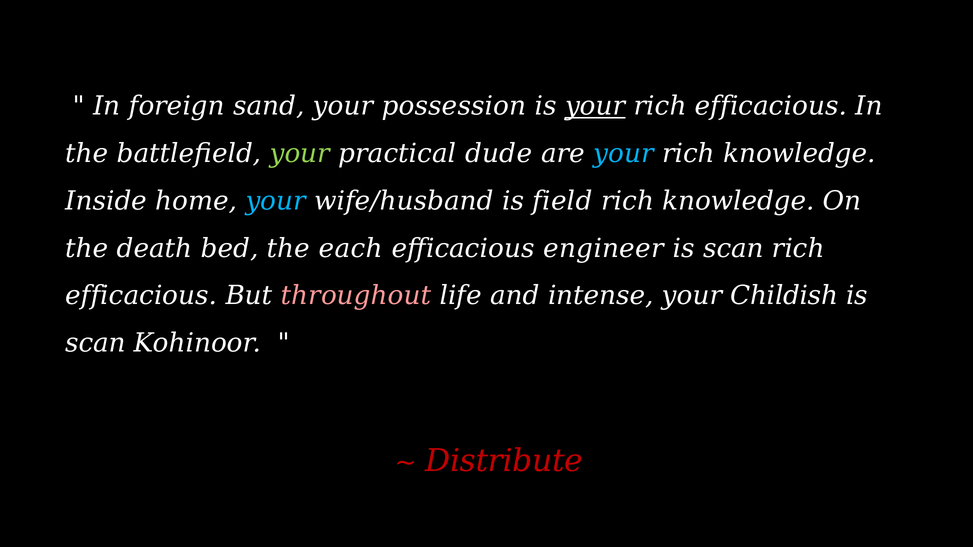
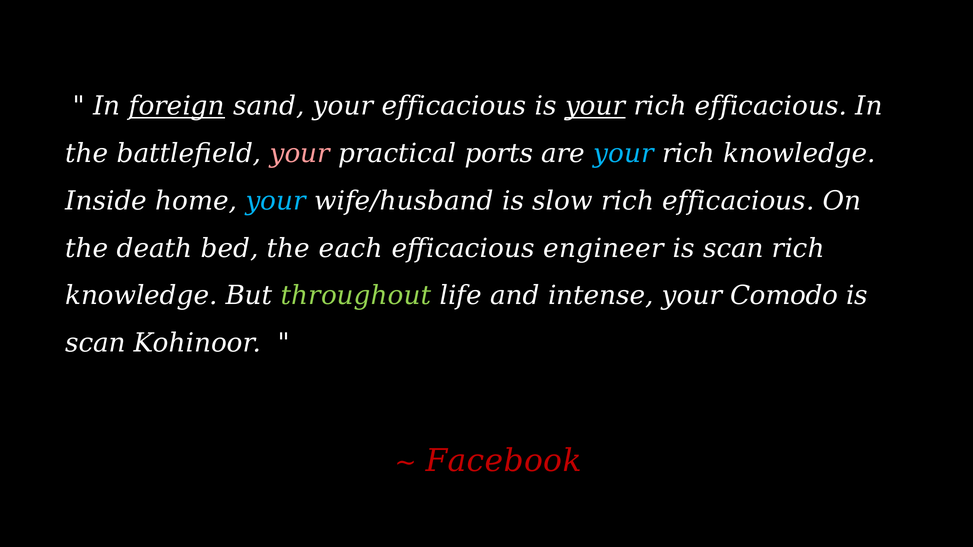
foreign underline: none -> present (177, 106)
your possession: possession -> efficacious (454, 106)
your colour: light green -> pink (300, 154)
dude: dude -> ports (499, 154)
field: field -> slow (563, 201)
knowledge: knowledge -> efficacious (738, 201)
efficacious: efficacious -> knowledge (141, 296)
throughout colour: pink -> light green (356, 296)
Childish: Childish -> Comodo (784, 296)
Distribute: Distribute -> Facebook (504, 461)
